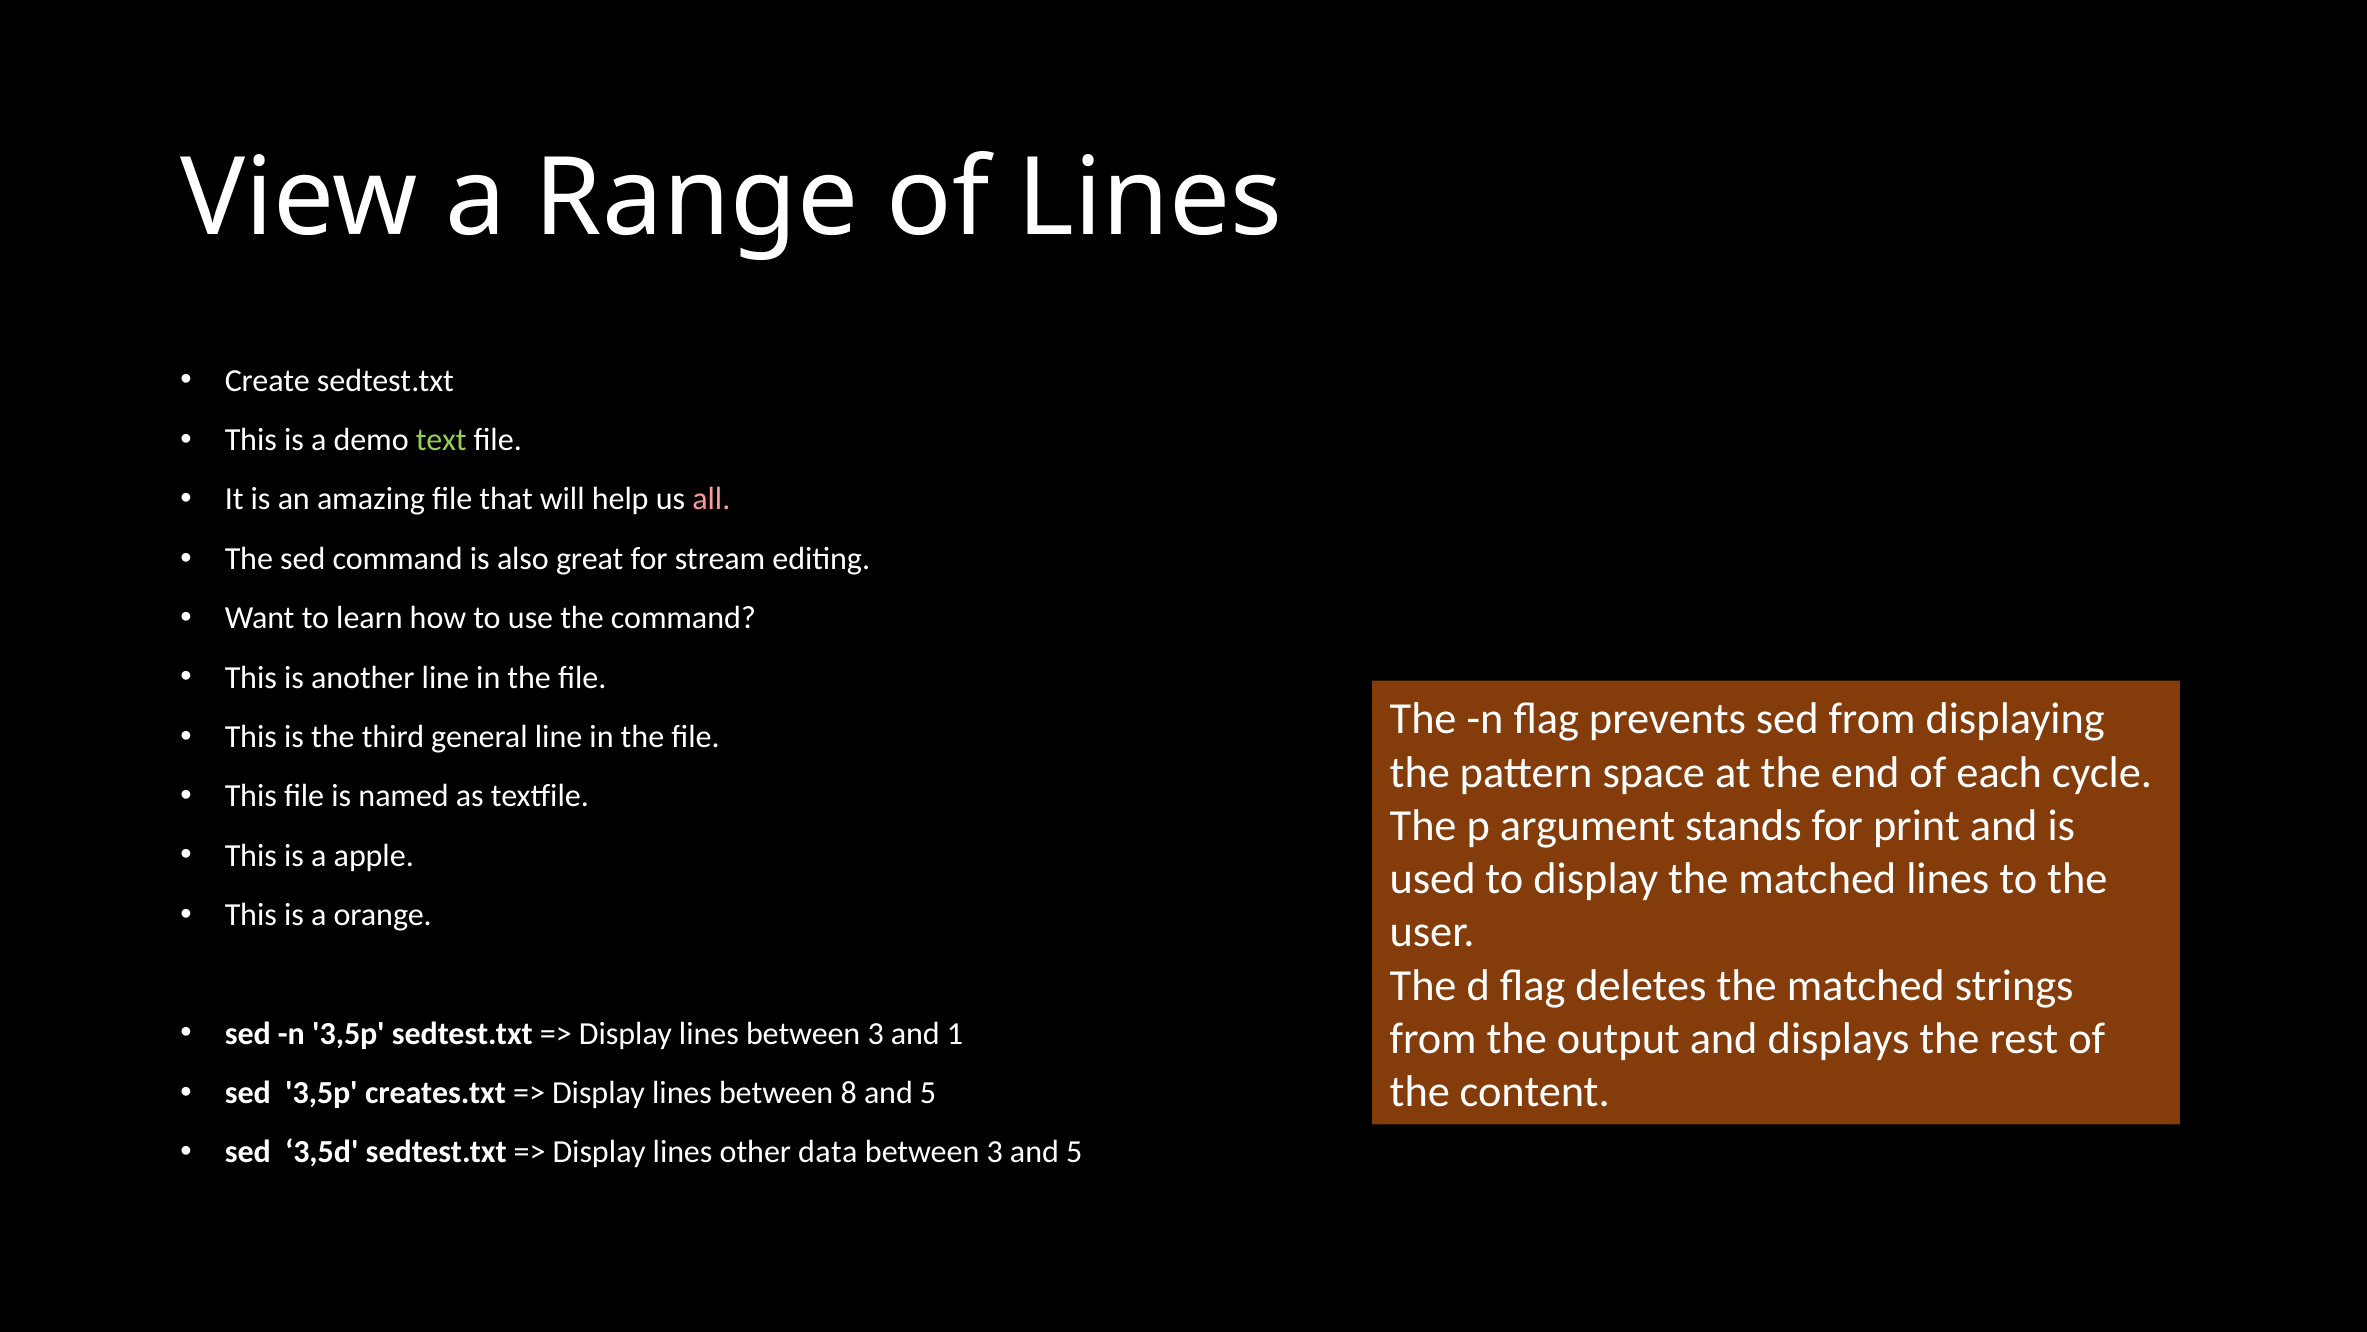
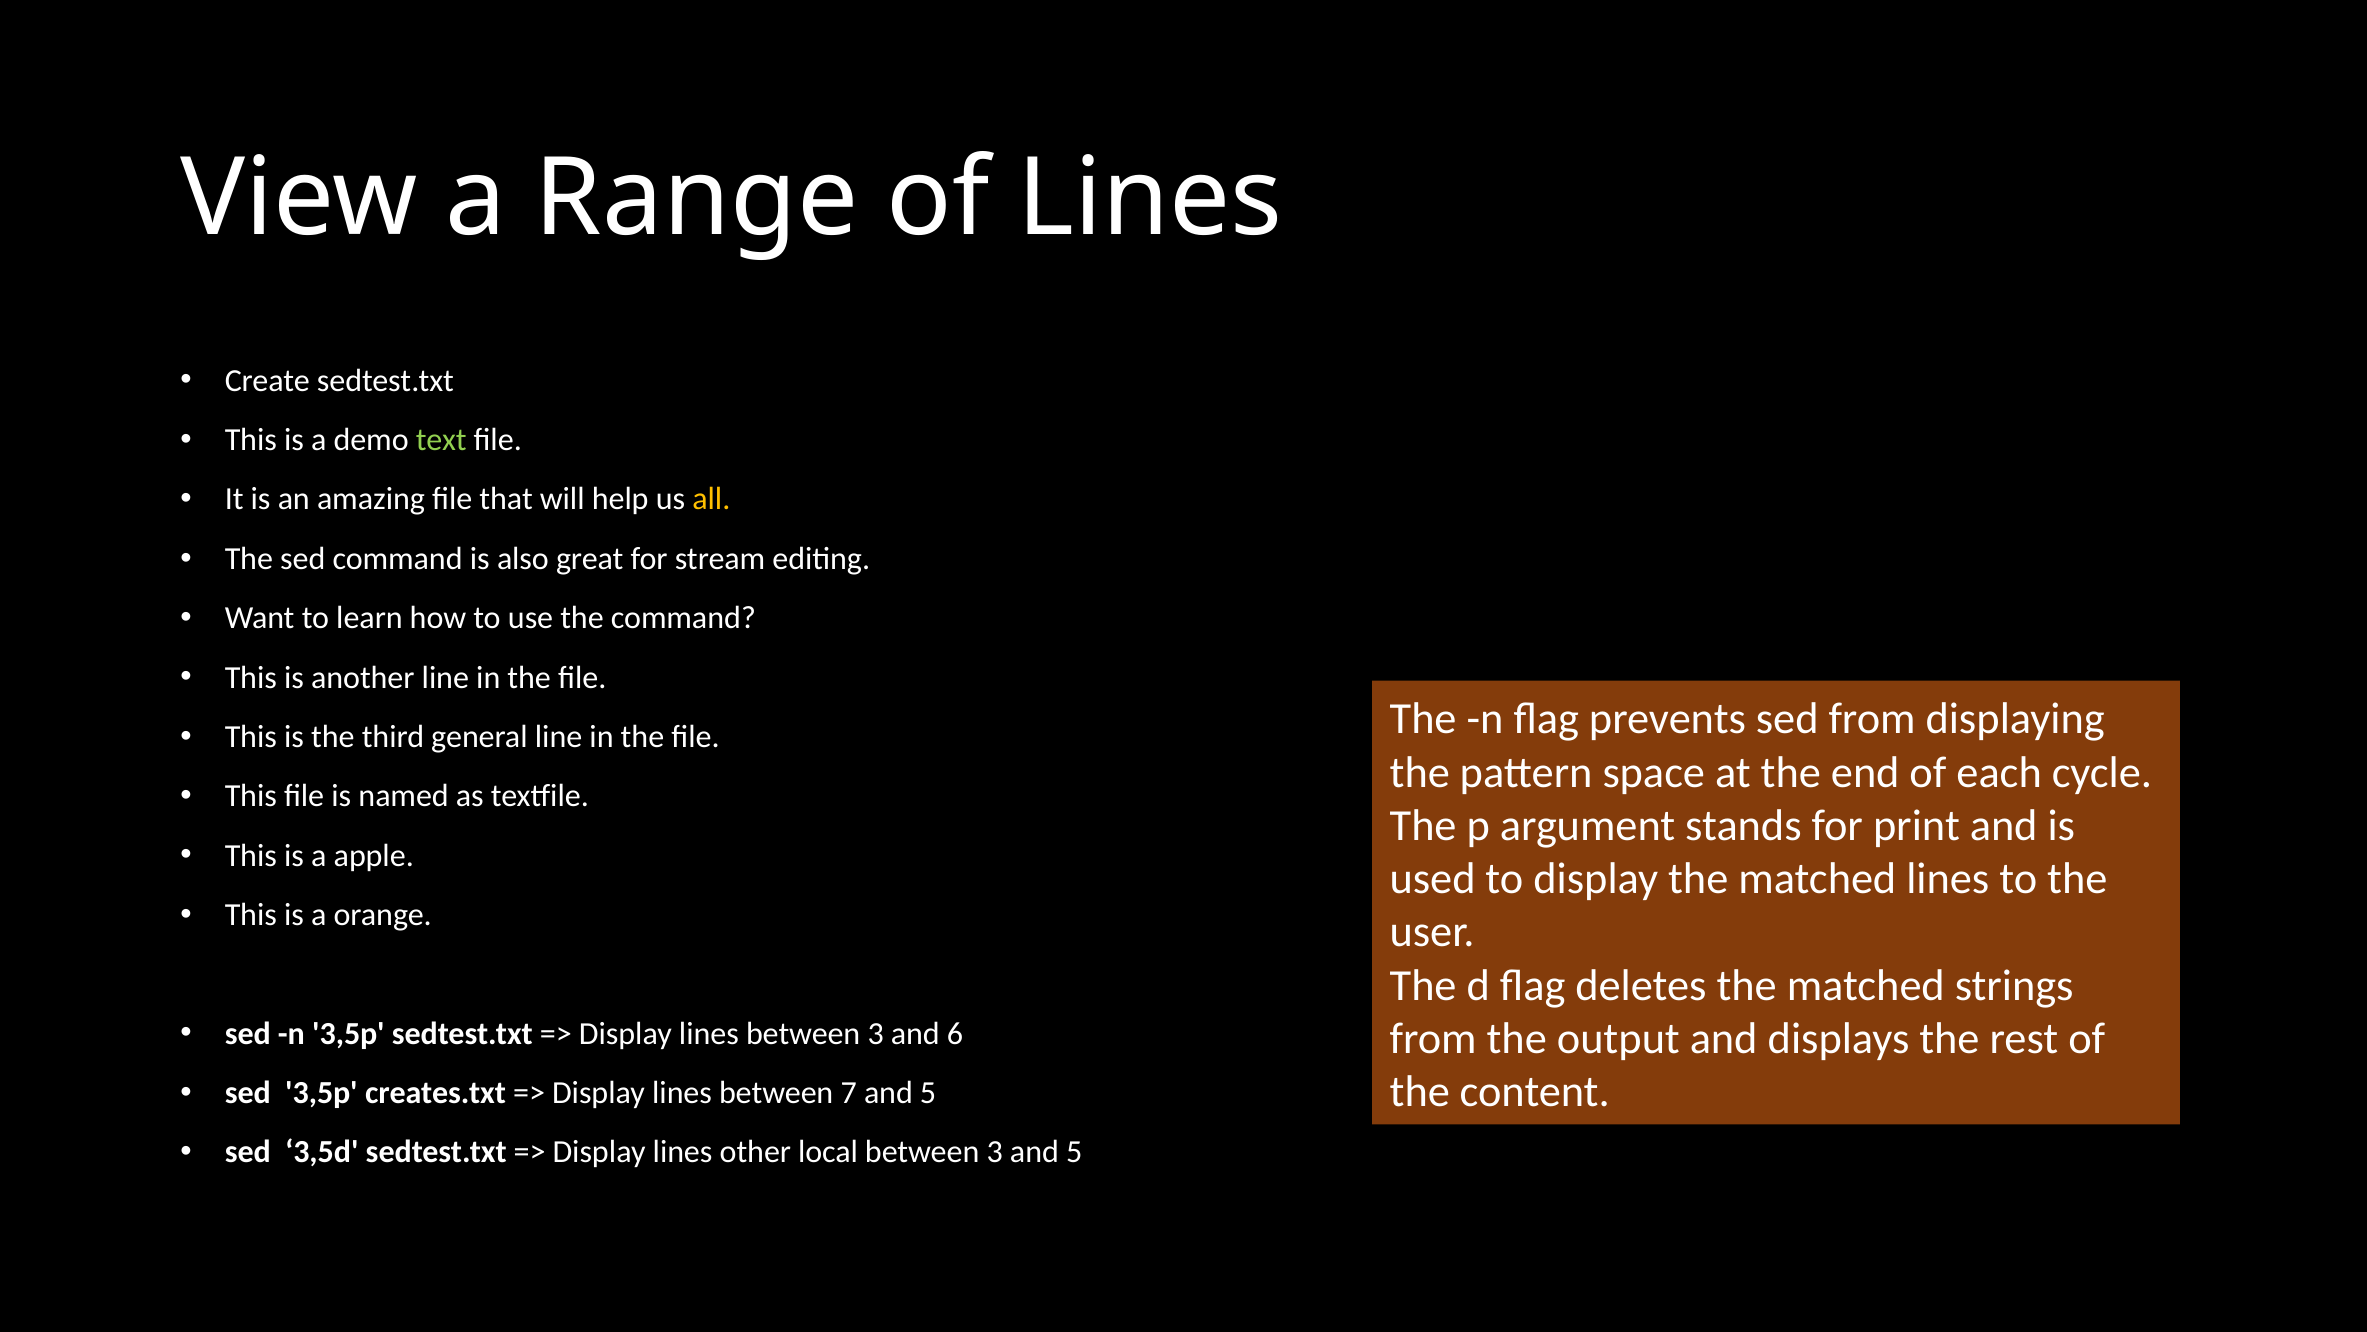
all colour: pink -> yellow (711, 499)
1: 1 -> 6 (955, 1033)
8: 8 -> 7 (849, 1092)
data: data -> local (828, 1152)
